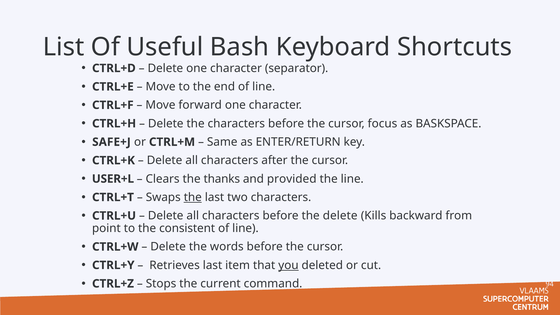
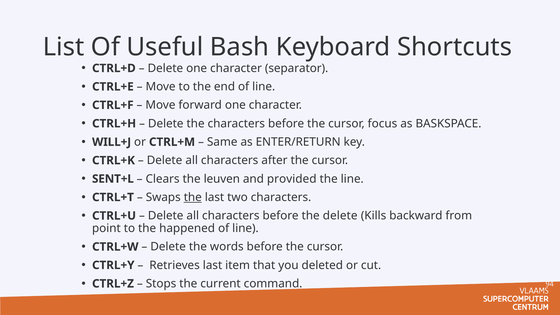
SAFE+J: SAFE+J -> WILL+J (112, 142)
USER+L: USER+L -> SENT+L (113, 179)
thanks: thanks -> leuven (222, 179)
consistent: consistent -> happened (187, 228)
you underline: present -> none (288, 265)
